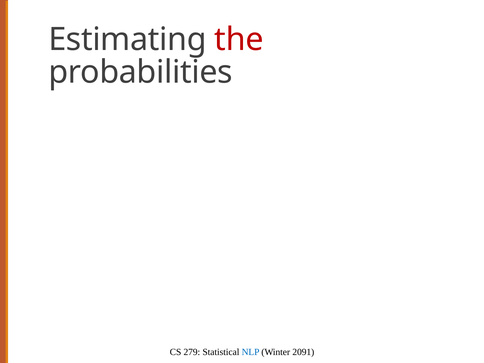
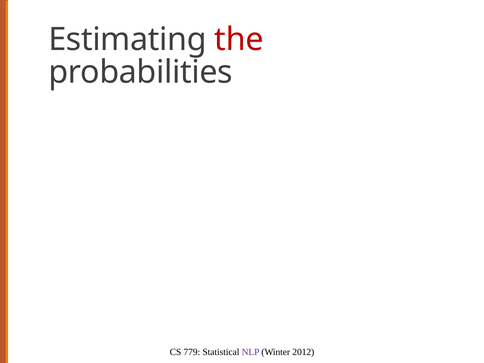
279: 279 -> 779 (192, 352)
NLP colour: blue -> purple (251, 352)
2091: 2091 -> 2012 (303, 352)
